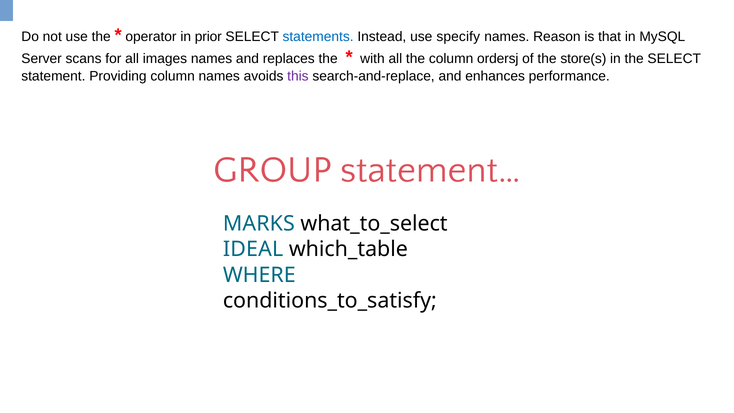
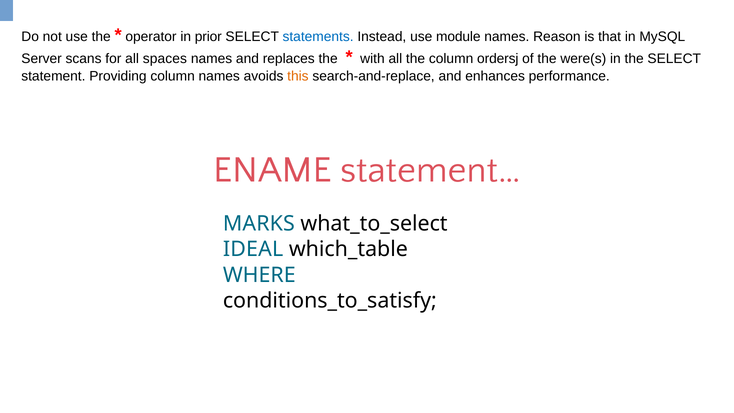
specify: specify -> module (458, 37)
images: images -> spaces (165, 59)
store(s: store(s -> were(s (583, 59)
this colour: purple -> orange (298, 76)
GROUP: GROUP -> ENAME (273, 170)
